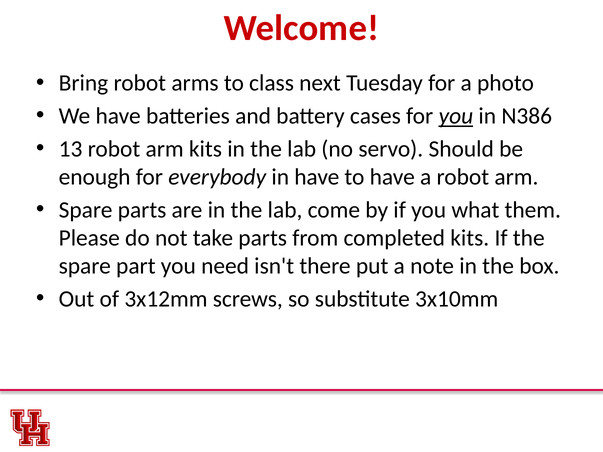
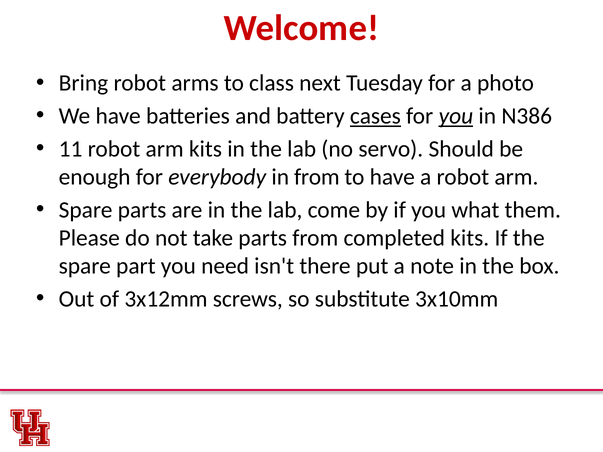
cases underline: none -> present (375, 116)
13: 13 -> 11 (71, 149)
in have: have -> from (317, 177)
